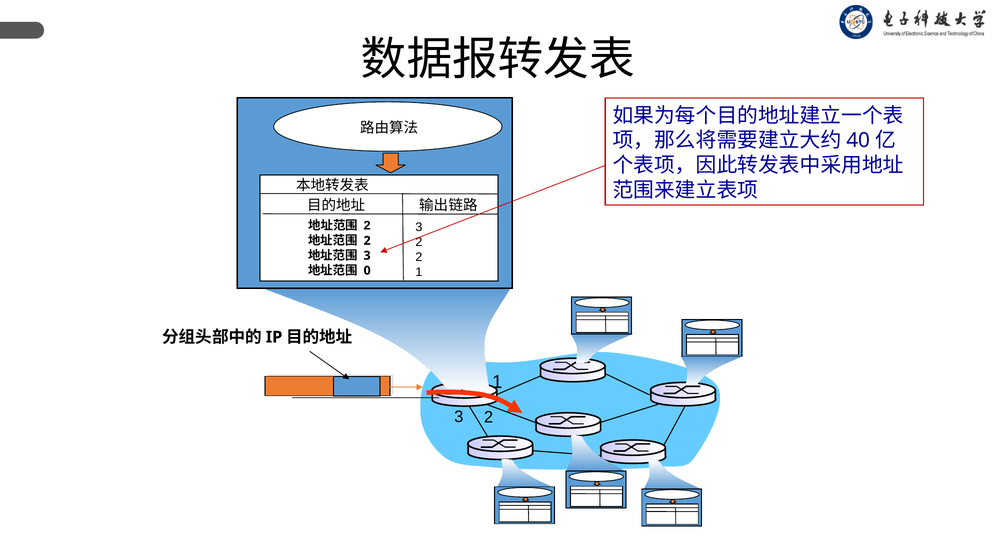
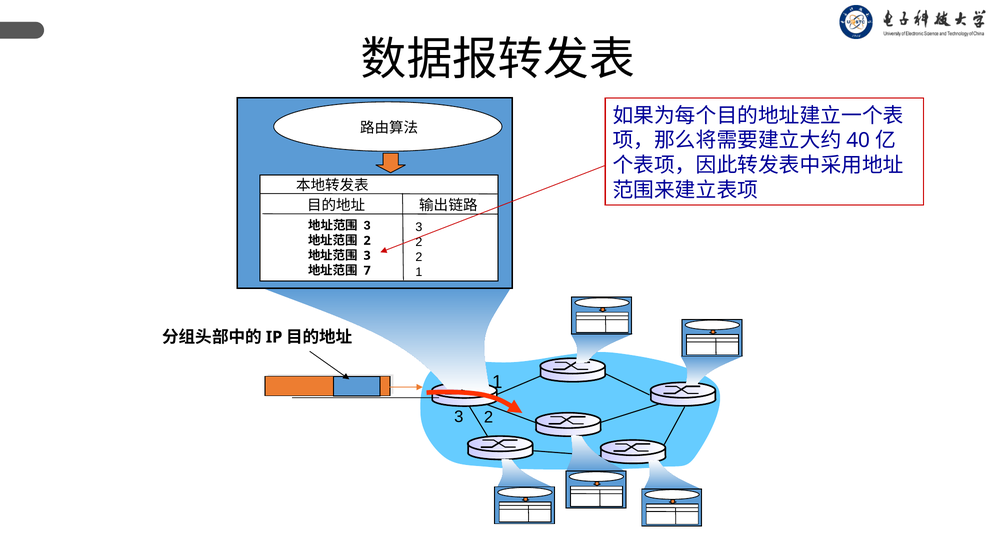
2: 2 -> 3 (367, 226)
0: 0 -> 7 (367, 271)
